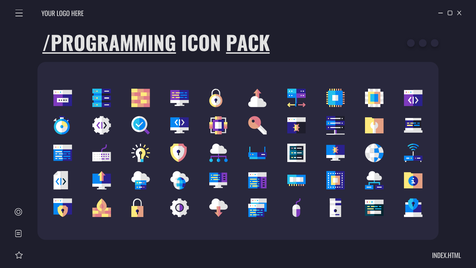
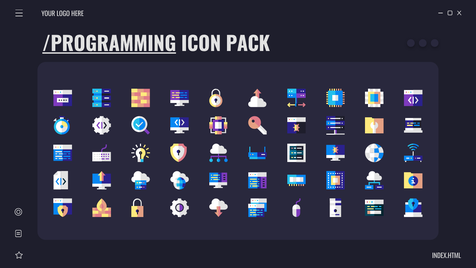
PACK underline: present -> none (248, 44)
